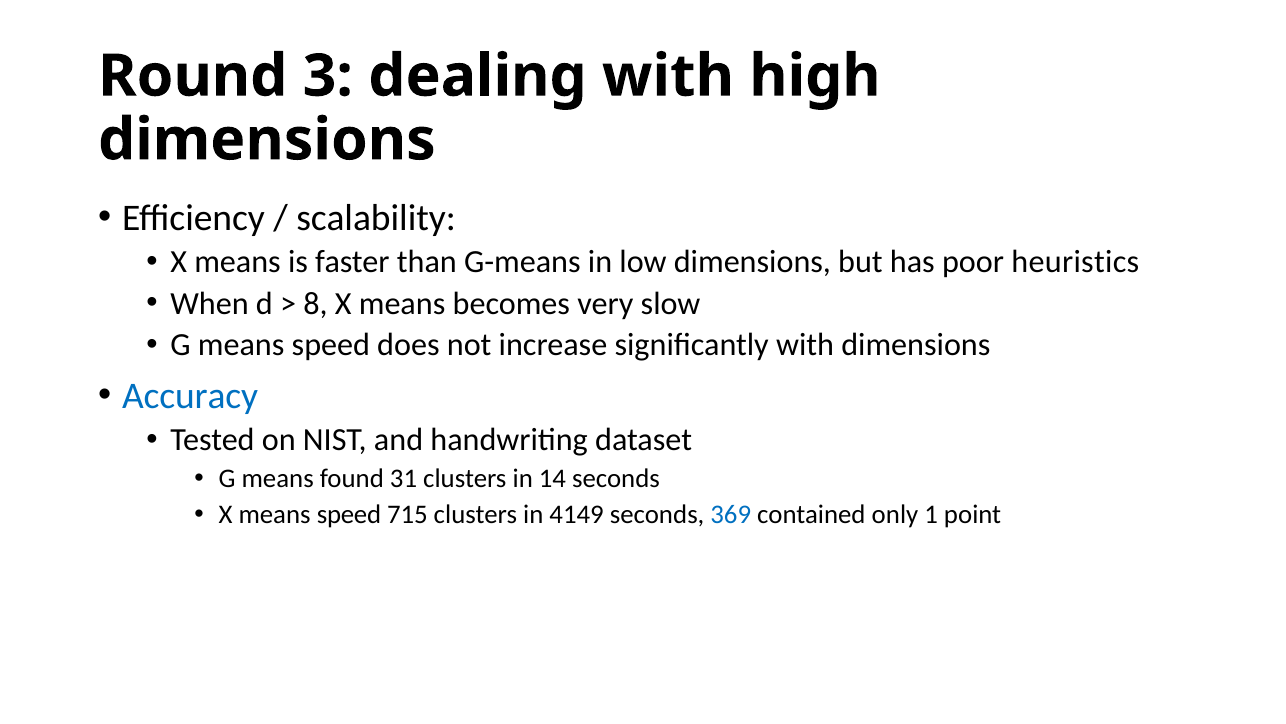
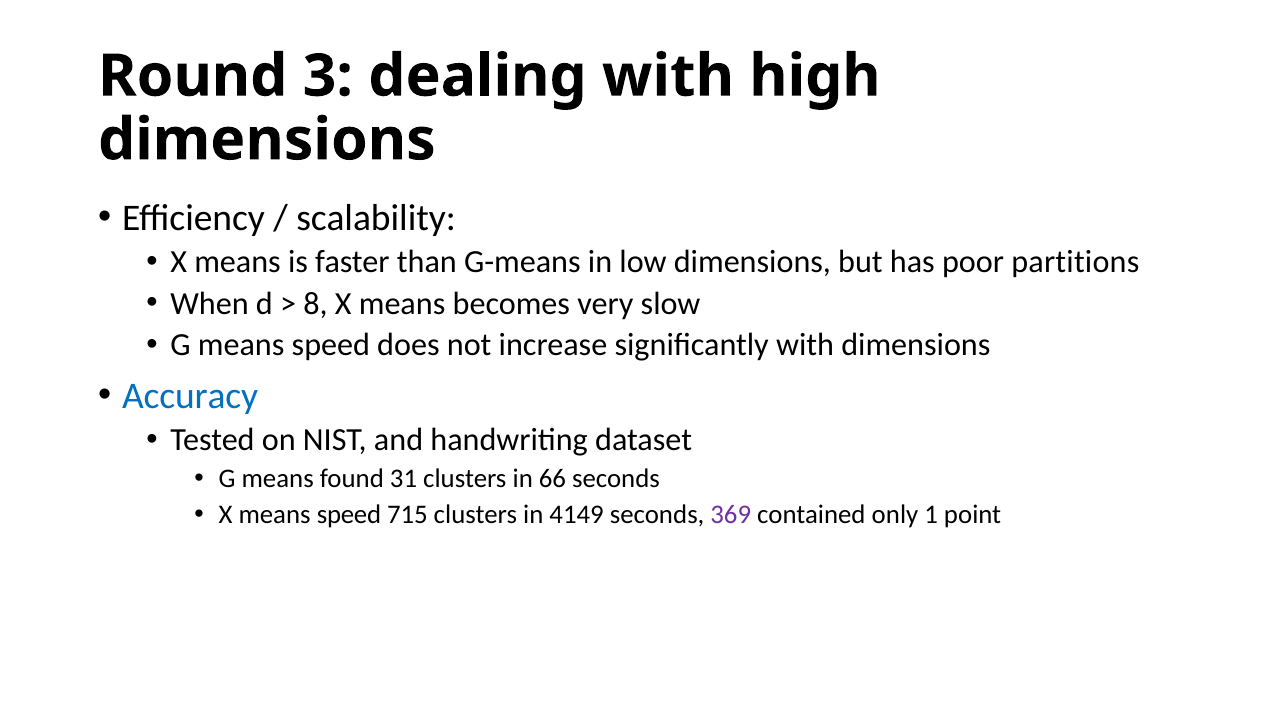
heuristics: heuristics -> partitions (1075, 262)
14: 14 -> 66 (552, 478)
369 colour: blue -> purple (731, 514)
